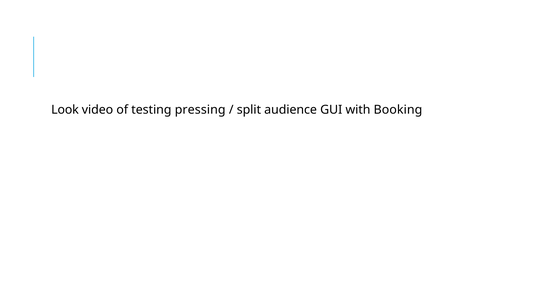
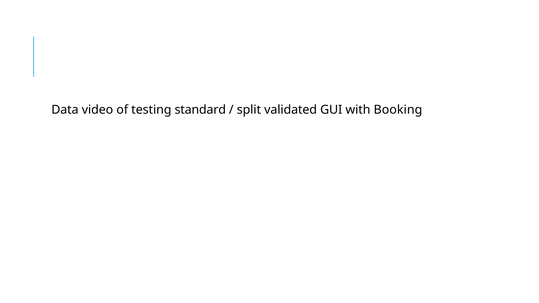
Look: Look -> Data (65, 110)
pressing: pressing -> standard (200, 110)
audience: audience -> validated (291, 110)
